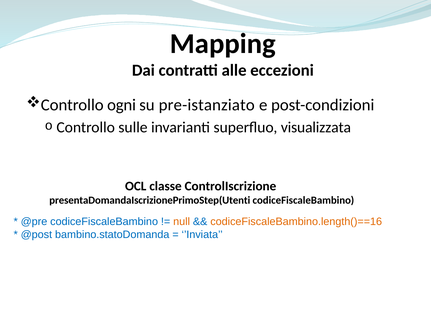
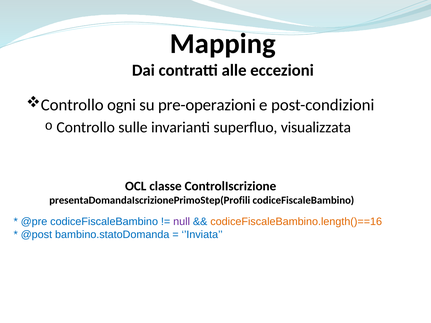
pre-istanziato: pre-istanziato -> pre-operazioni (207, 105)
presentaDomandaIscrizionePrimoStep(Utenti: presentaDomandaIscrizionePrimoStep(Utenti -> presentaDomandaIscrizionePrimoStep(Profili (150, 200)
null colour: orange -> purple (182, 222)
